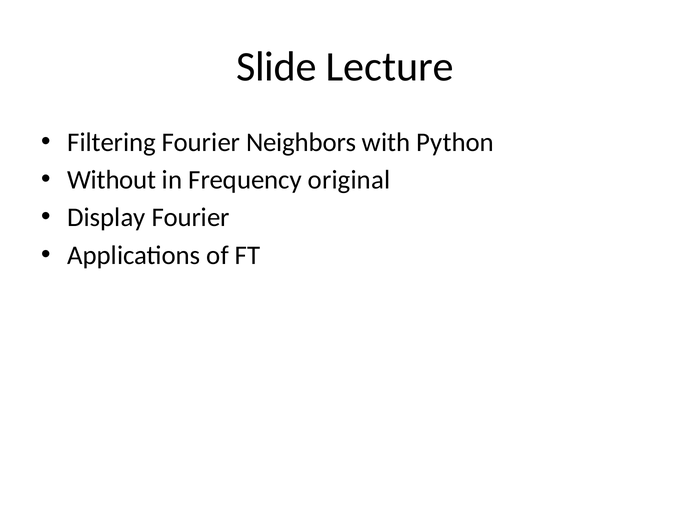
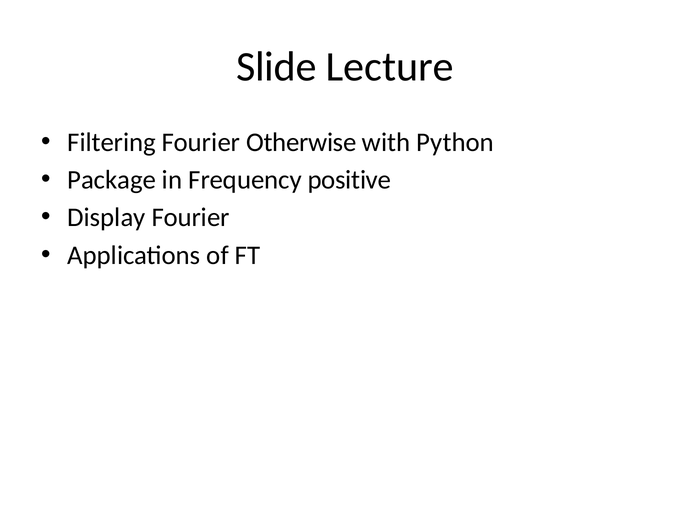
Neighbors: Neighbors -> Otherwise (301, 142)
Without: Without -> Package (112, 180)
original: original -> positive (349, 180)
